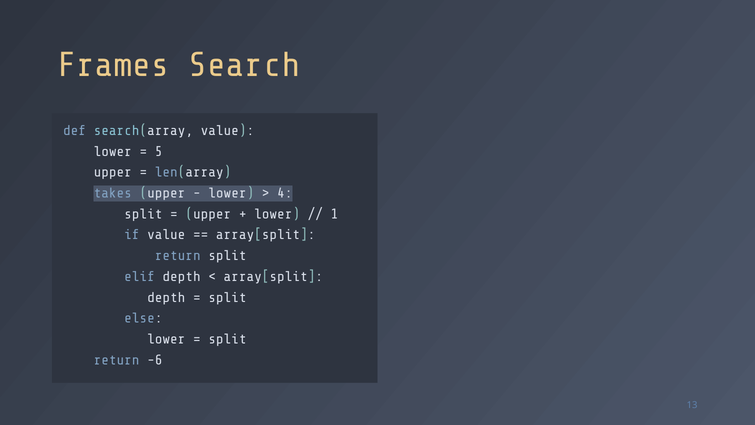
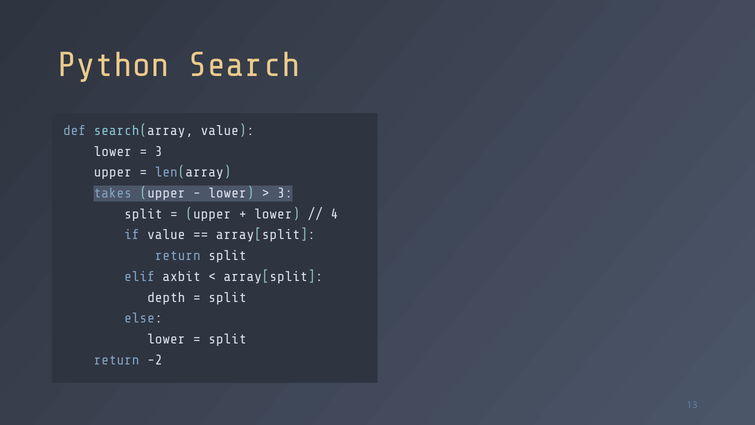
Frames: Frames -> Python (114, 65)
5: 5 -> 3 (159, 151)
4: 4 -> 3 (285, 193)
1: 1 -> 4 (334, 214)
elif depth: depth -> axbit (182, 276)
-6: -6 -> -2 (155, 360)
